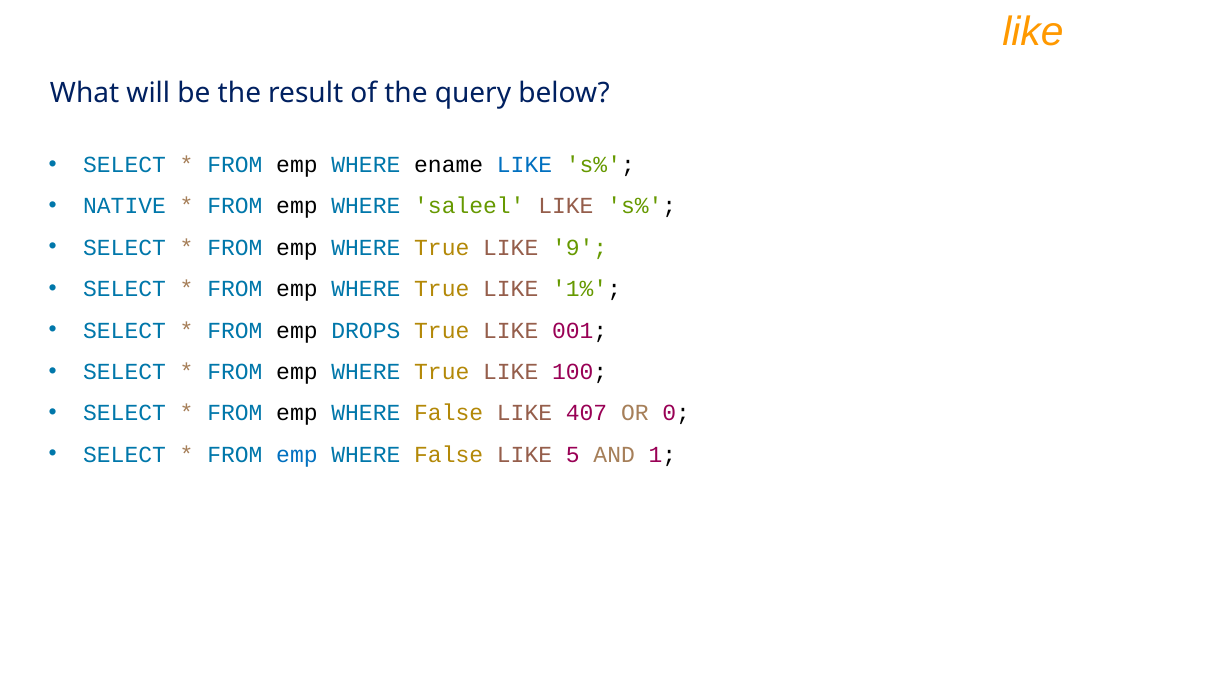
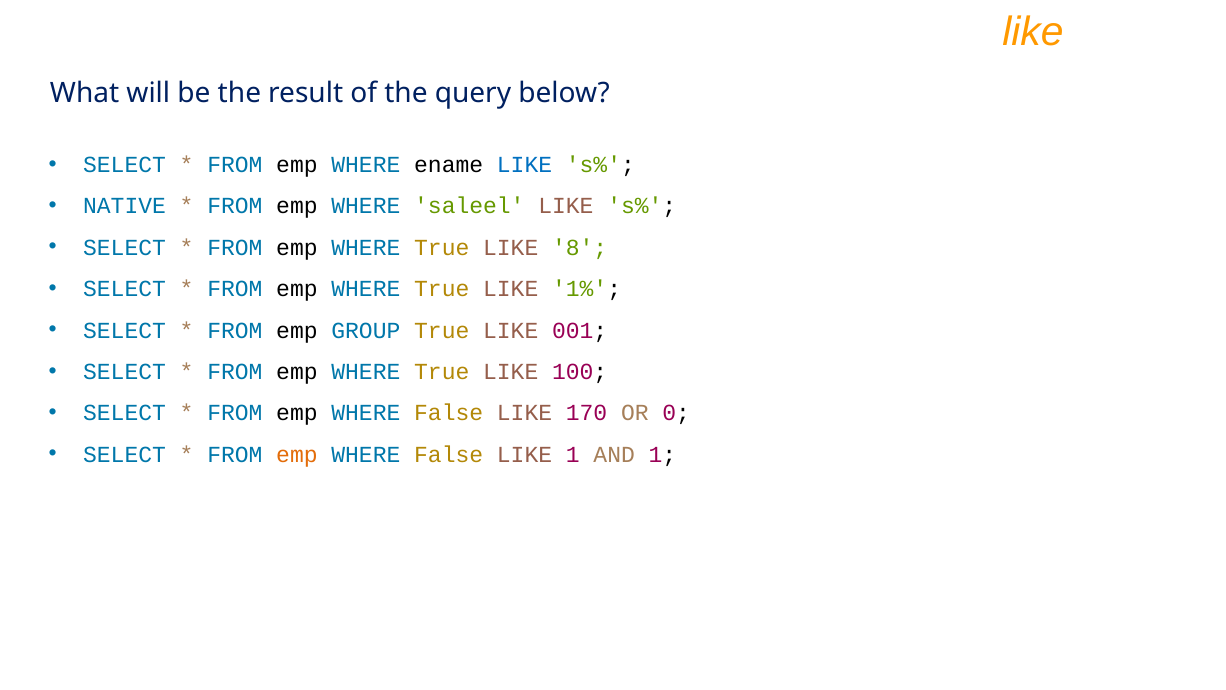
9: 9 -> 8 (580, 247)
DROPS: DROPS -> GROUP (366, 330)
407: 407 -> 170 (587, 413)
emp colour: blue -> orange (297, 454)
LIKE 5: 5 -> 1 (573, 454)
